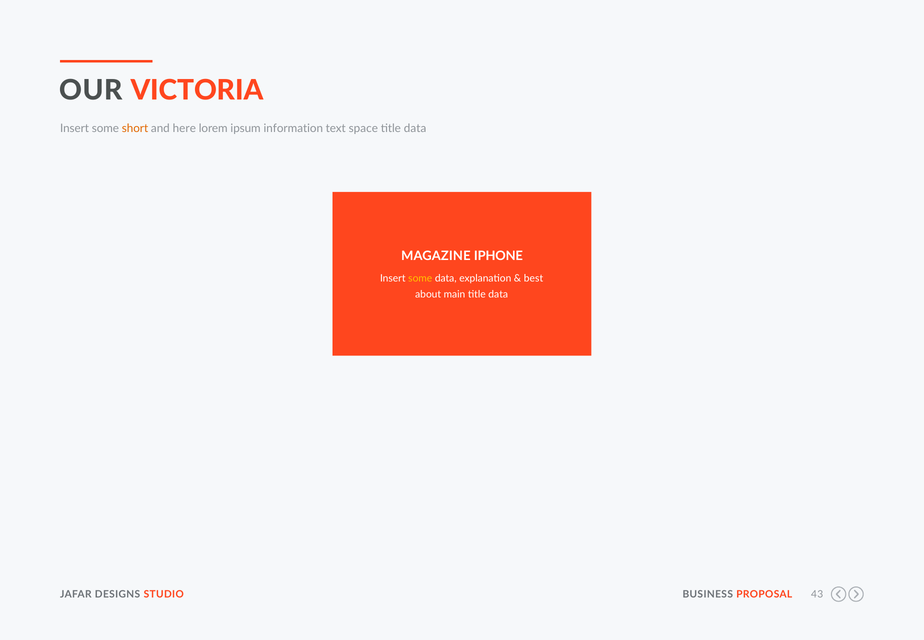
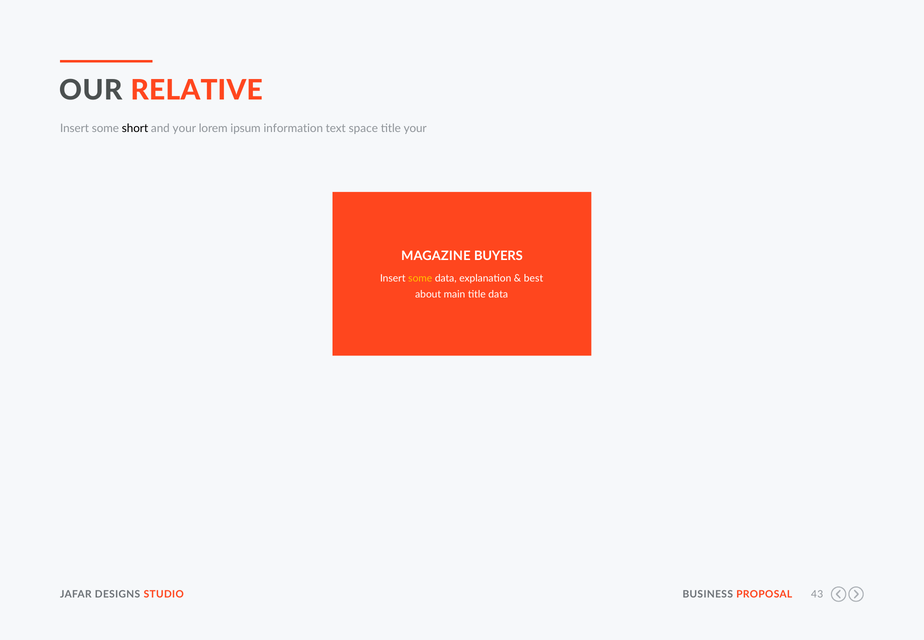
VICTORIA: VICTORIA -> RELATIVE (197, 91)
short colour: orange -> black (135, 129)
and here: here -> your (184, 129)
data: data -> your (415, 129)
IPHONE: IPHONE -> BUYERS (498, 256)
